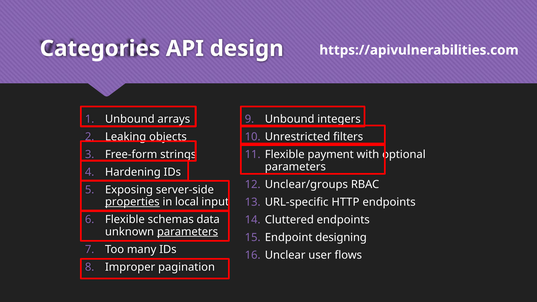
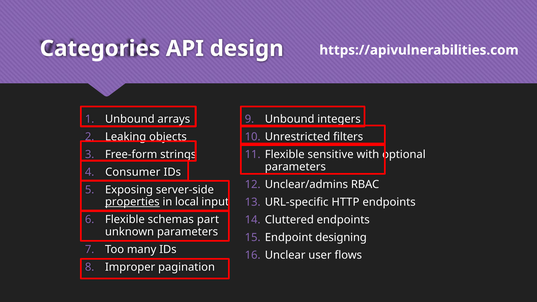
payment: payment -> sensitive (331, 155)
Hardening: Hardening -> Consumer (133, 172)
Unclear/groups: Unclear/groups -> Unclear/admins (306, 184)
data: data -> part (208, 220)
parameters underline: present -> none (188, 232)
